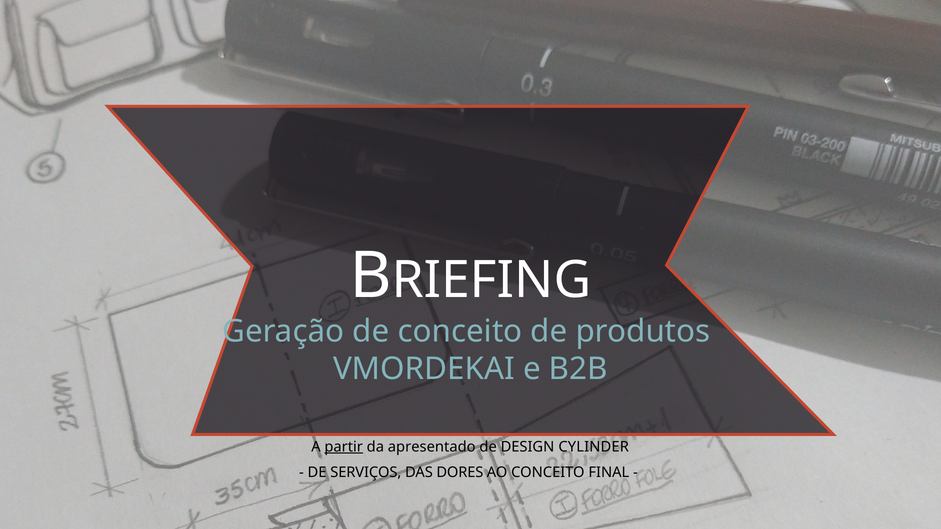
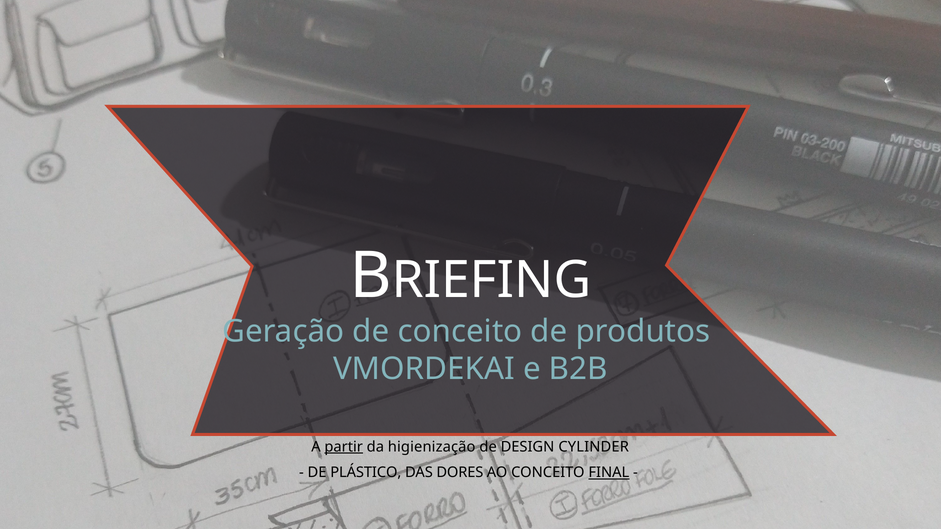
apresentado: apresentado -> higienização (432, 447)
SERVIÇOS: SERVIÇOS -> PLÁSTICO (366, 473)
FINAL underline: none -> present (609, 473)
